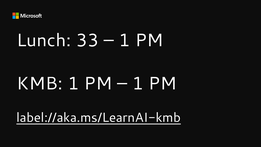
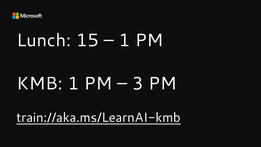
33: 33 -> 15 (87, 40)
1: 1 -> 3 (138, 83)
label://aka.ms/LearnAI-kmb: label://aka.ms/LearnAI-kmb -> train://aka.ms/LearnAI-kmb (99, 117)
